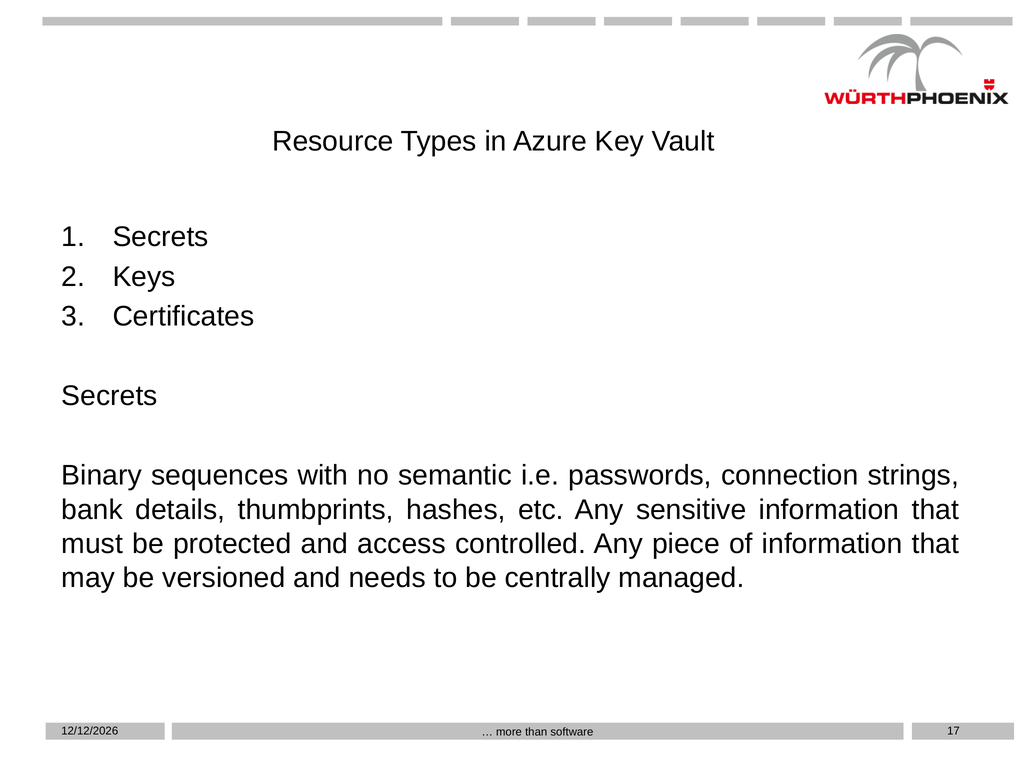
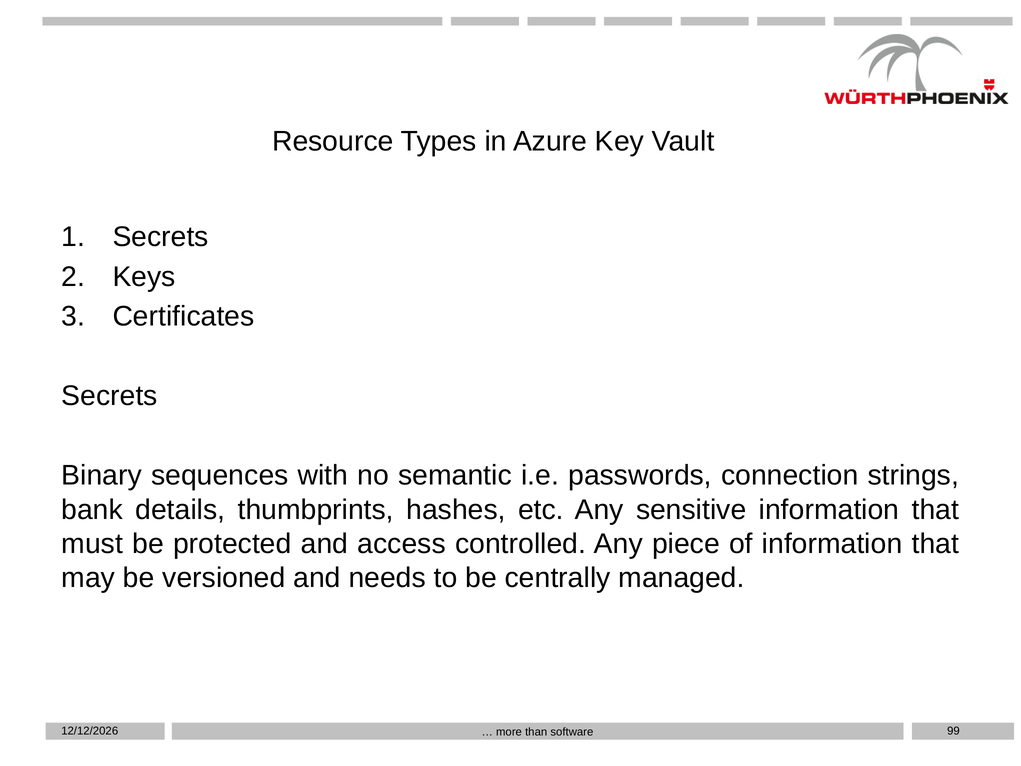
17: 17 -> 99 (953, 731)
